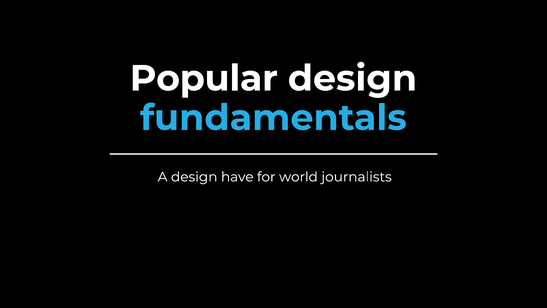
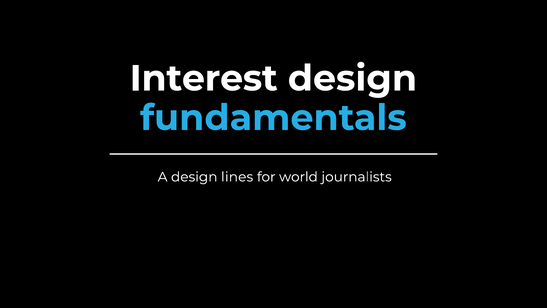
Popular: Popular -> Interest (204, 78)
have: have -> lines (237, 177)
